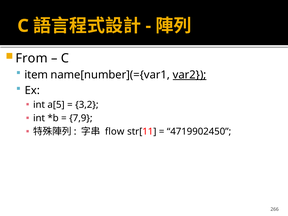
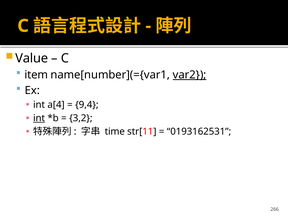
From: From -> Value (32, 58)
a[5: a[5 -> a[4 (56, 105)
3,2: 3,2 -> 9,4 (87, 105)
int underline: none -> present (39, 118)
7,9: 7,9 -> 3,2 (81, 118)
flow: flow -> time (115, 132)
4719902450: 4719902450 -> 0193162531 (199, 132)
